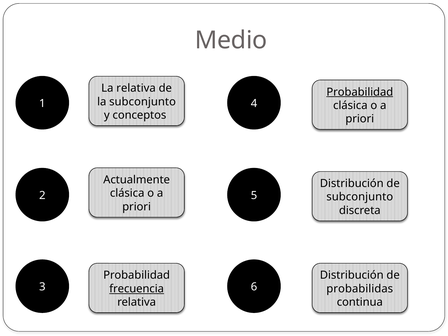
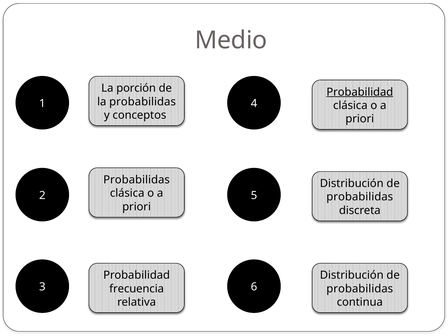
La relativa: relativa -> porción (136, 88)
la subconjunto: subconjunto -> probabilidas (143, 102)
Actualmente: Actualmente -> Probabilidas (137, 180)
subconjunto: subconjunto -> probabilidas (360, 197)
frecuencia underline: present -> none (137, 289)
